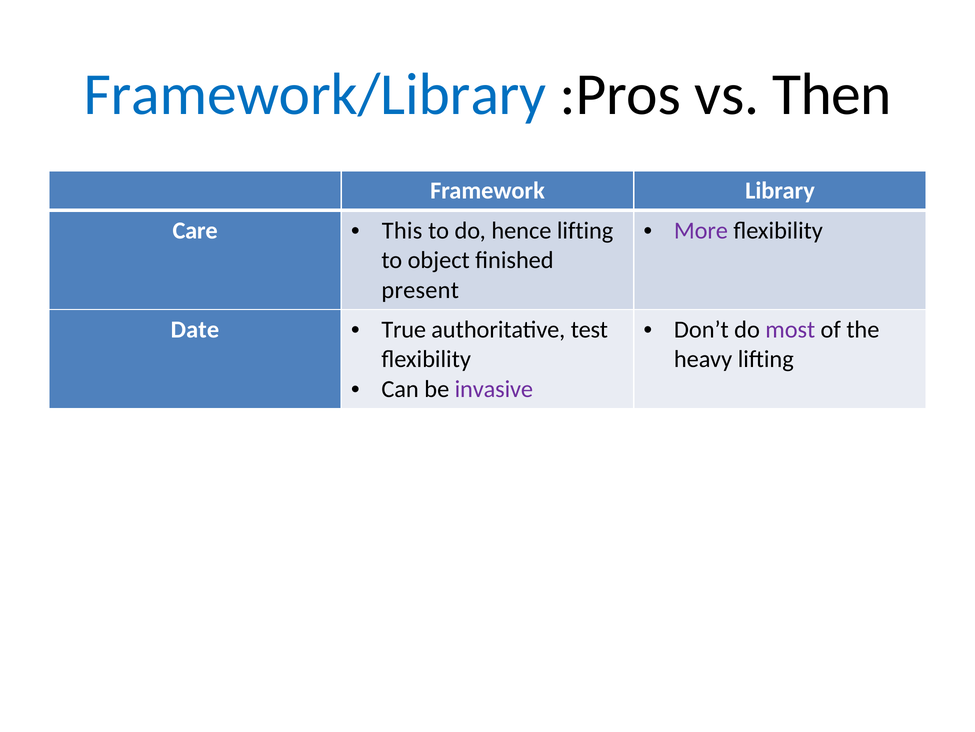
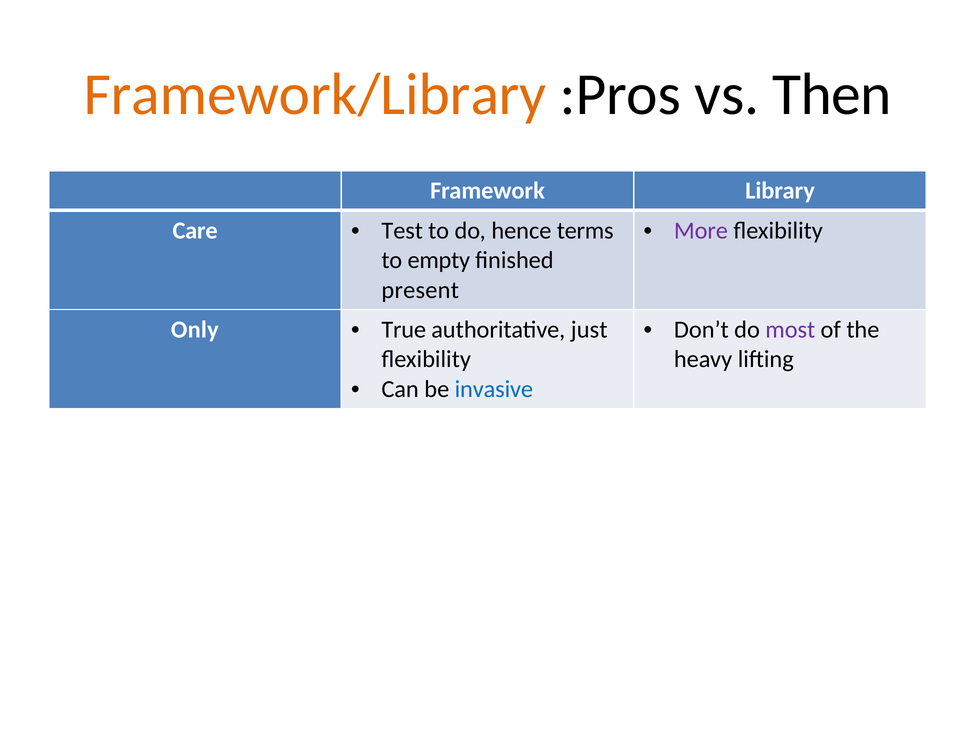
Framework/Library colour: blue -> orange (315, 94)
This: This -> Test (402, 230)
hence lifting: lifting -> terms (585, 230)
object: object -> empty (439, 260)
Date: Date -> Only (195, 329)
test: test -> just (589, 329)
invasive colour: purple -> blue (494, 389)
